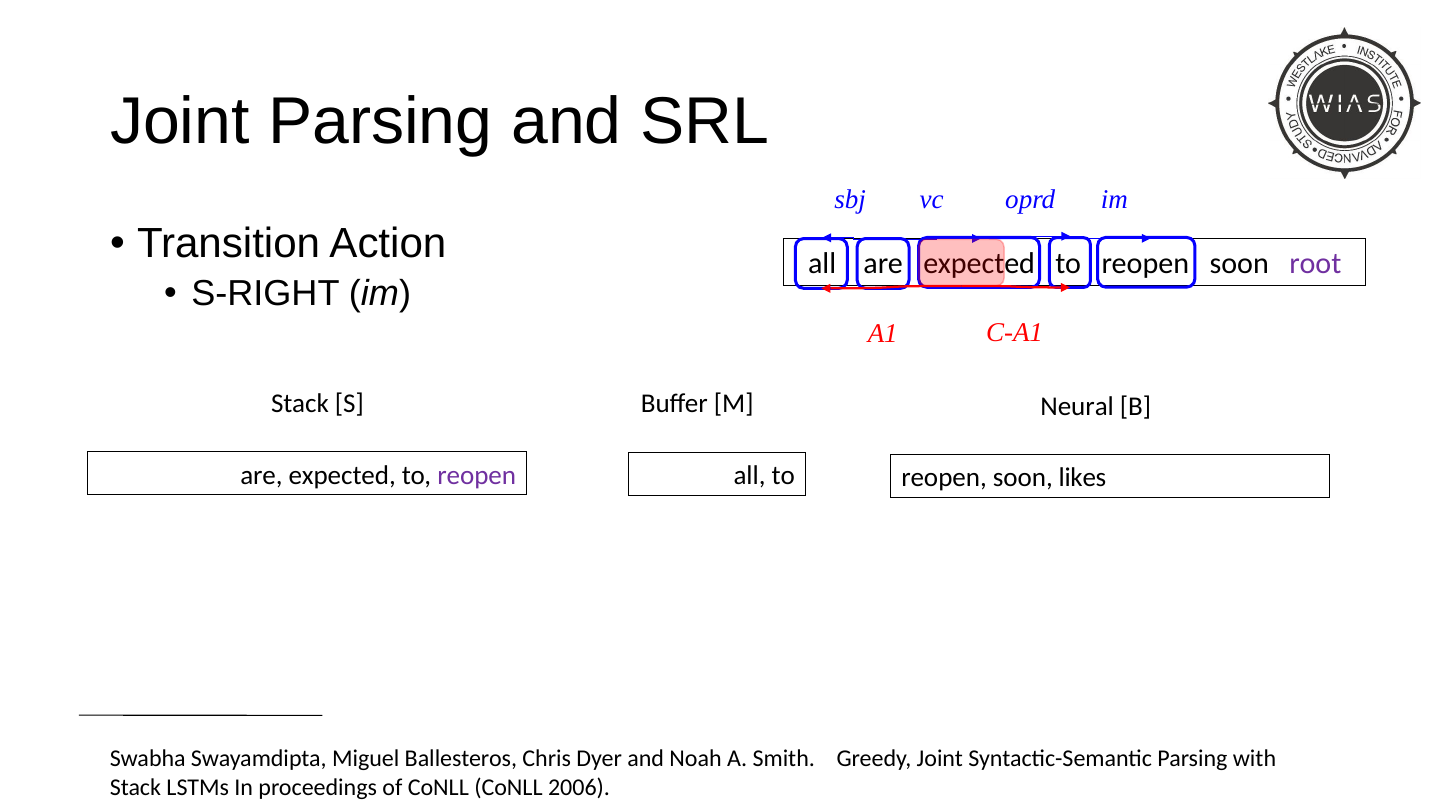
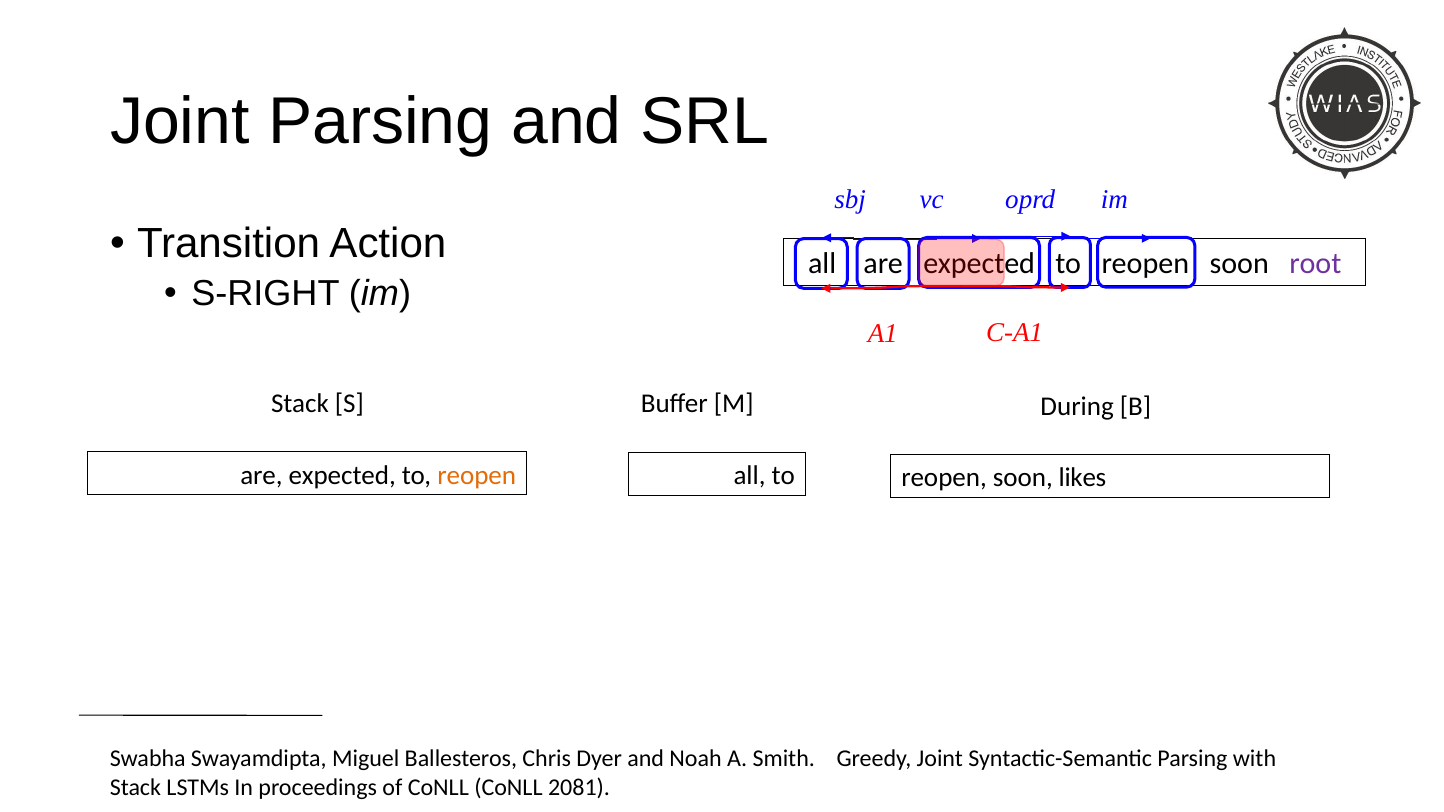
Neural: Neural -> During (1077, 407)
reopen colour: purple -> orange (477, 476)
2006: 2006 -> 2081 (579, 788)
